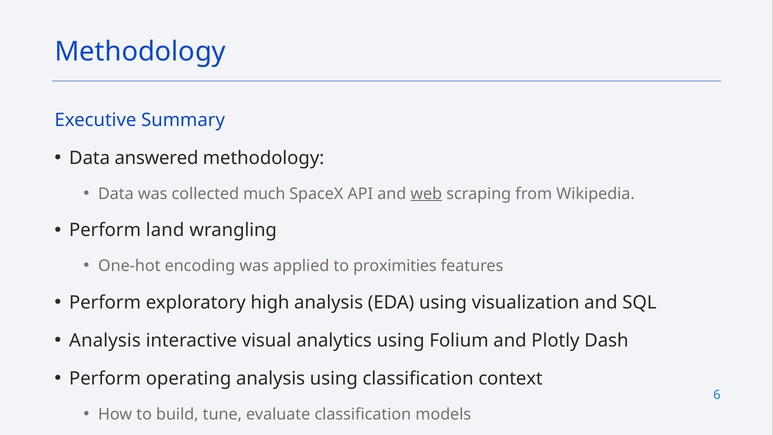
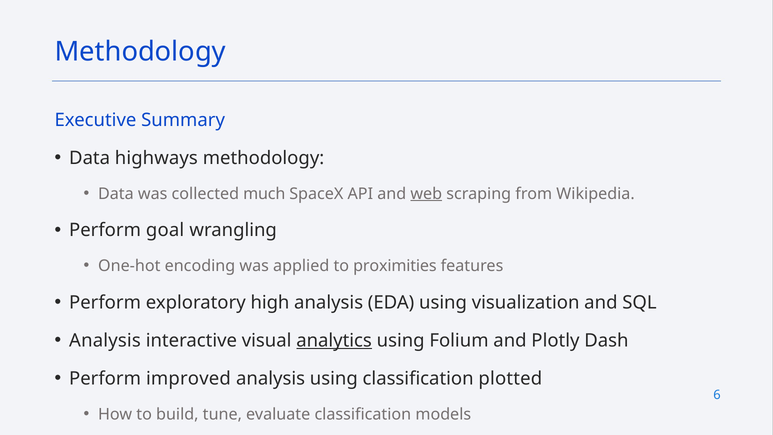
answered: answered -> highways (156, 158)
land: land -> goal (165, 230)
analytics underline: none -> present (334, 341)
operating: operating -> improved (188, 378)
context: context -> plotted (510, 378)
